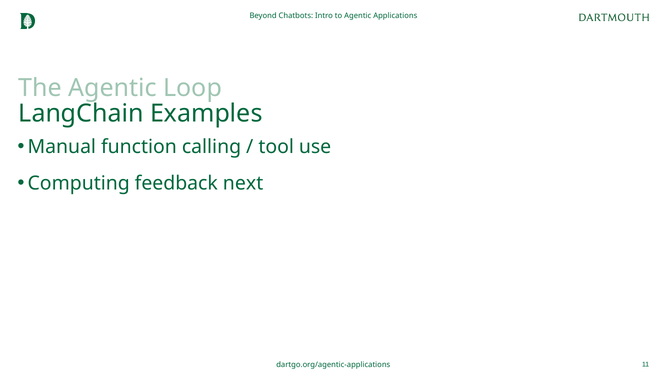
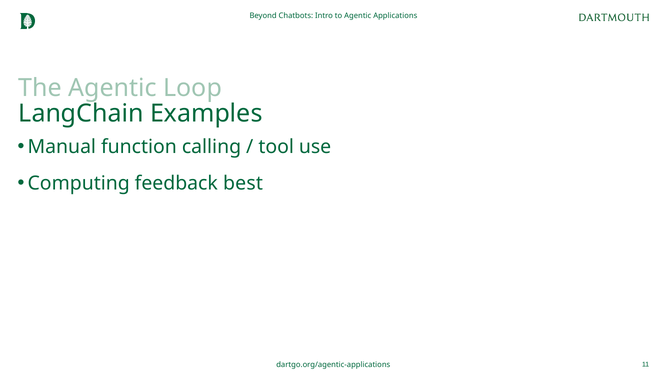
next: next -> best (243, 183)
